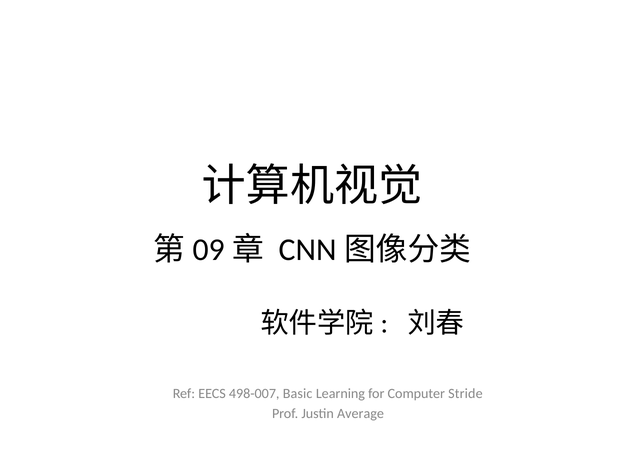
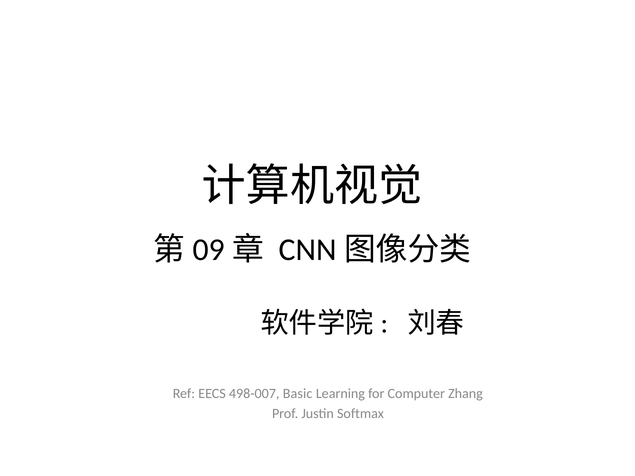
Stride: Stride -> Zhang (466, 394)
Average: Average -> Softmax (360, 414)
